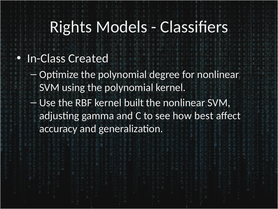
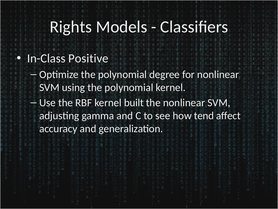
Created: Created -> Positive (88, 58)
best: best -> tend (204, 115)
